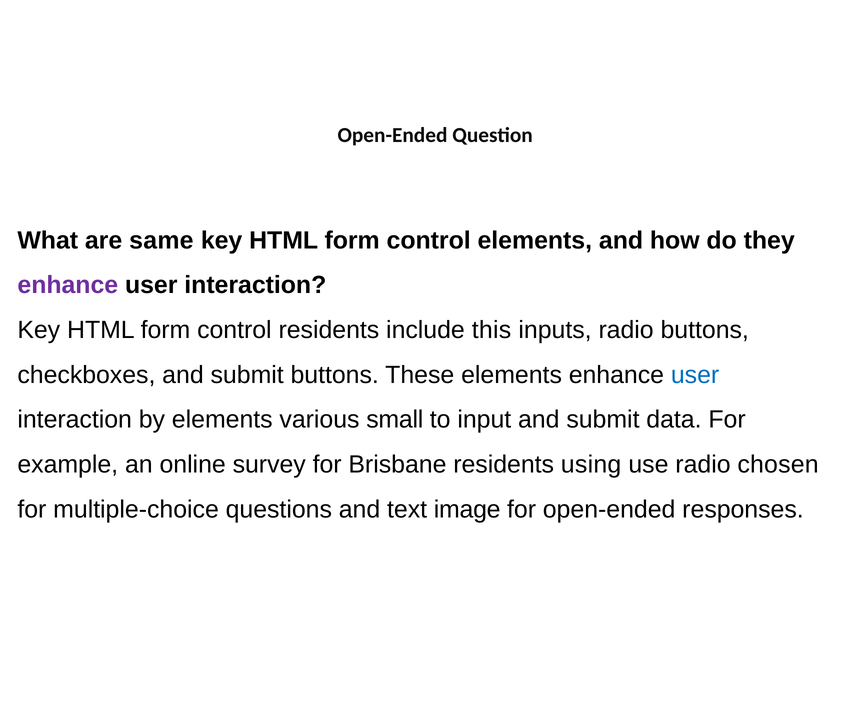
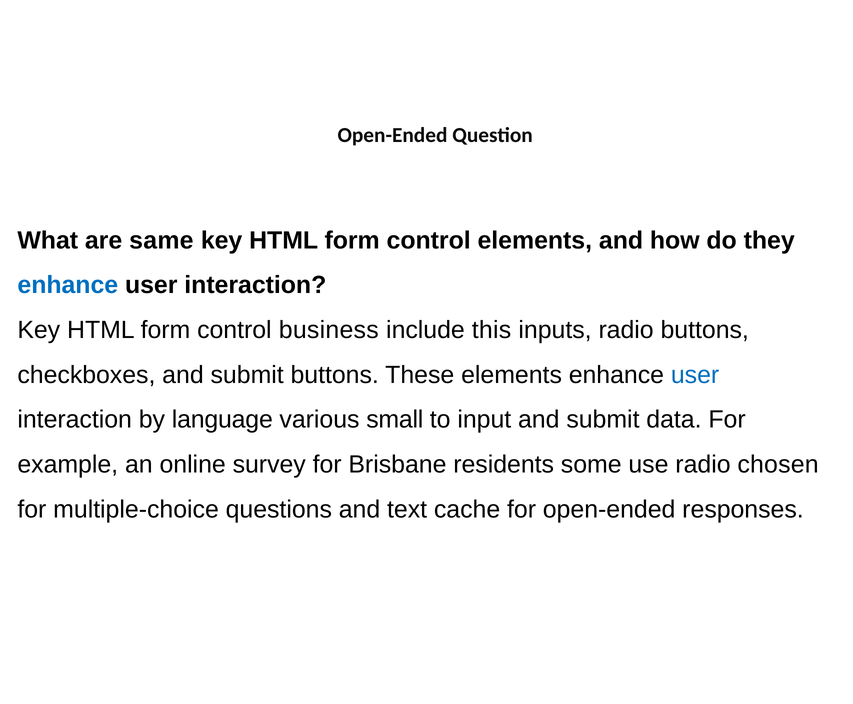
enhance colour: purple -> blue (68, 285)
control residents: residents -> business (329, 330)
by elements: elements -> language (222, 420)
using: using -> some (591, 464)
image: image -> cache (467, 509)
